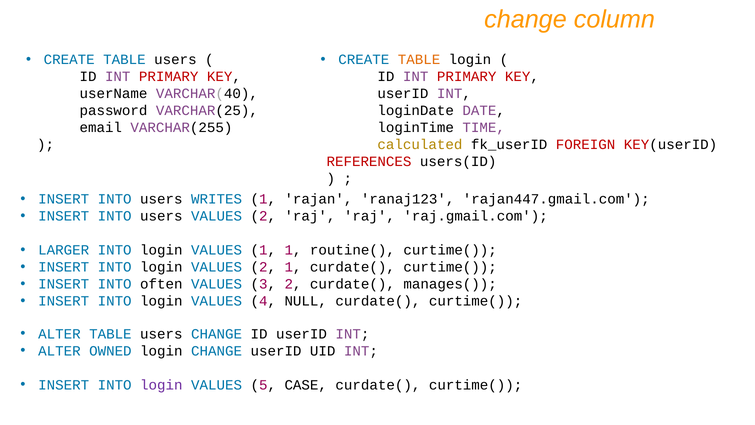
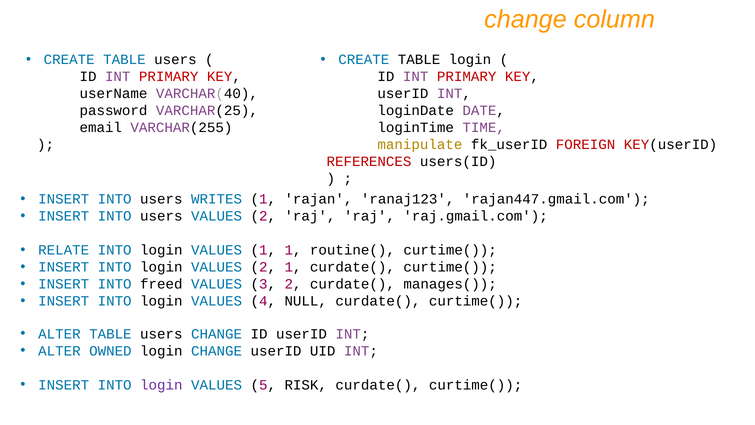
TABLE colour: orange -> black (419, 60)
calculated: calculated -> manipulate (420, 145)
LARGER: LARGER -> RELATE (64, 250)
often: often -> freed (161, 284)
CASE: CASE -> RISK (306, 385)
